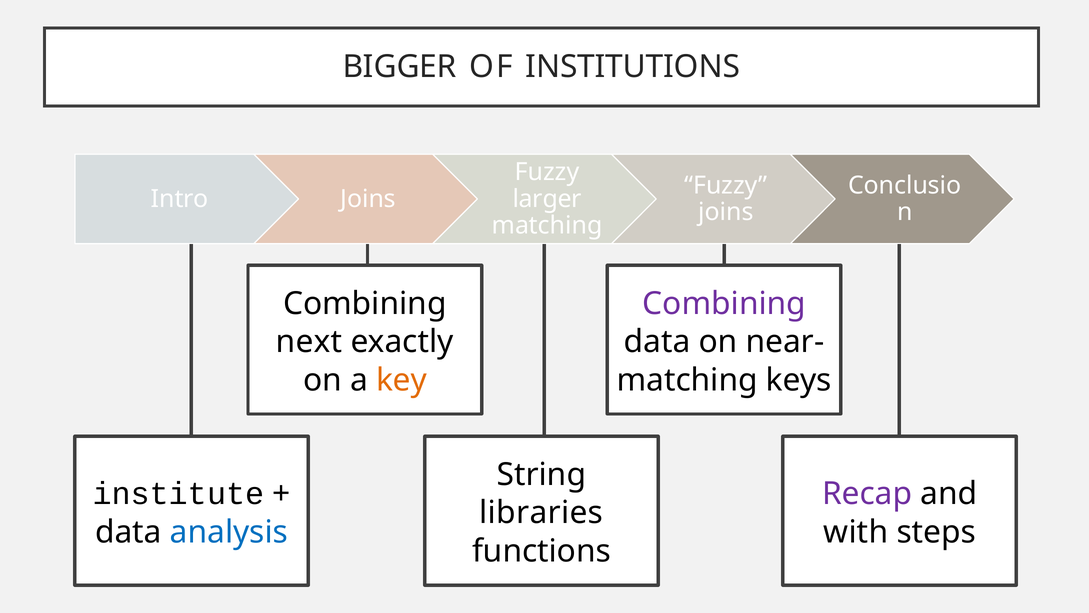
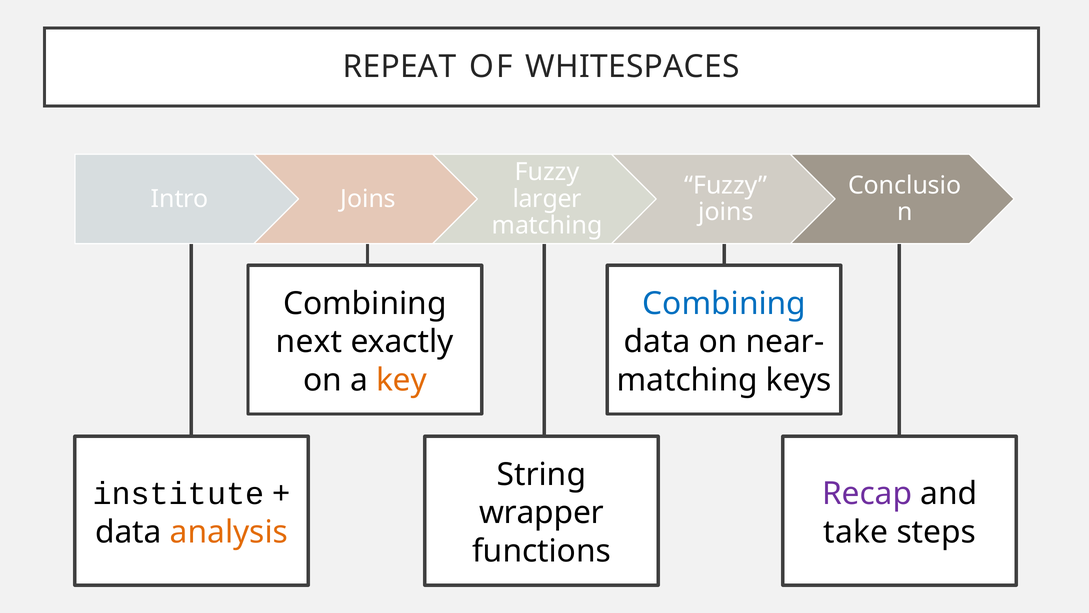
BIGGER: BIGGER -> REPEAT (399, 67)
INSTITUTIONS: INSTITUTIONS -> WHITESPACES (633, 67)
Combining colour: purple -> blue (724, 304)
libraries: libraries -> wrapper (541, 513)
analysis colour: blue -> orange (229, 532)
with: with -> take (856, 532)
